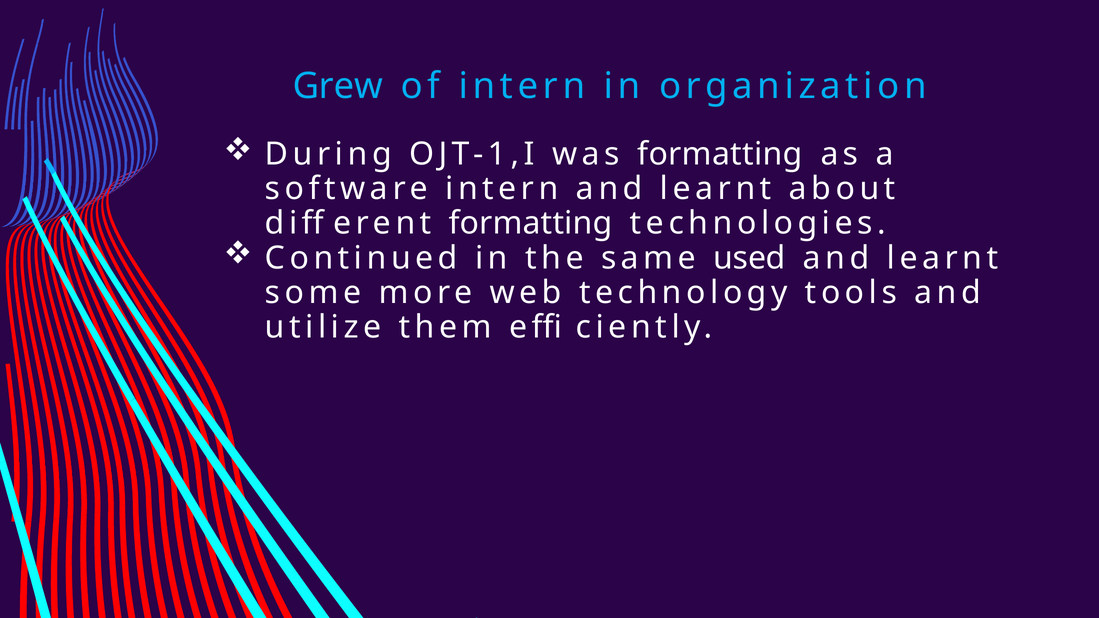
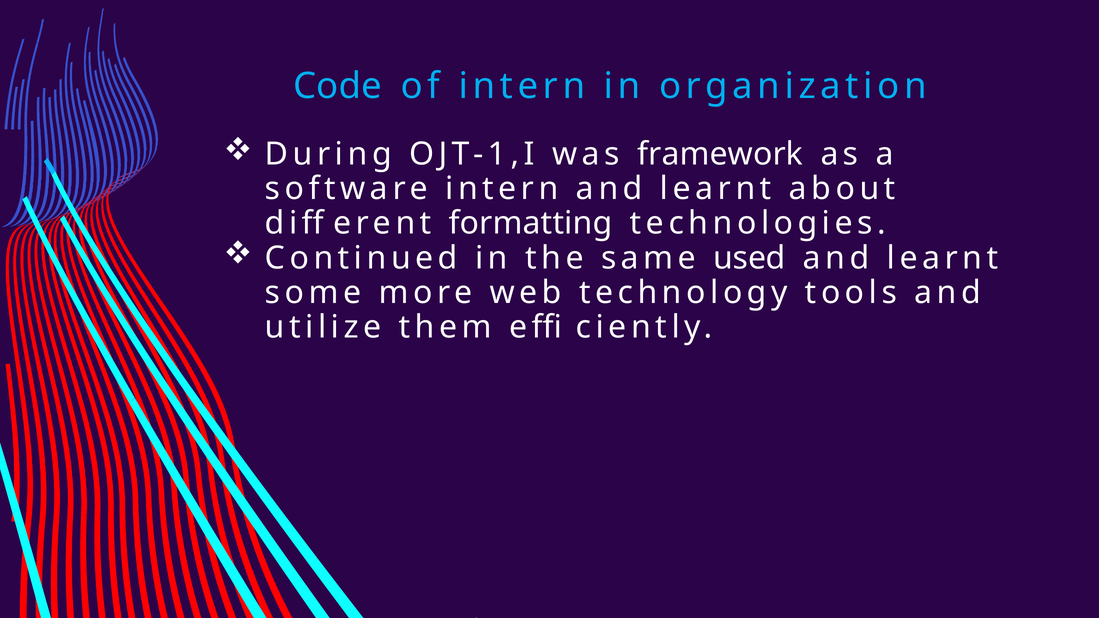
Grew: Grew -> Code (338, 86)
was formatting: formatting -> framework (720, 154)
